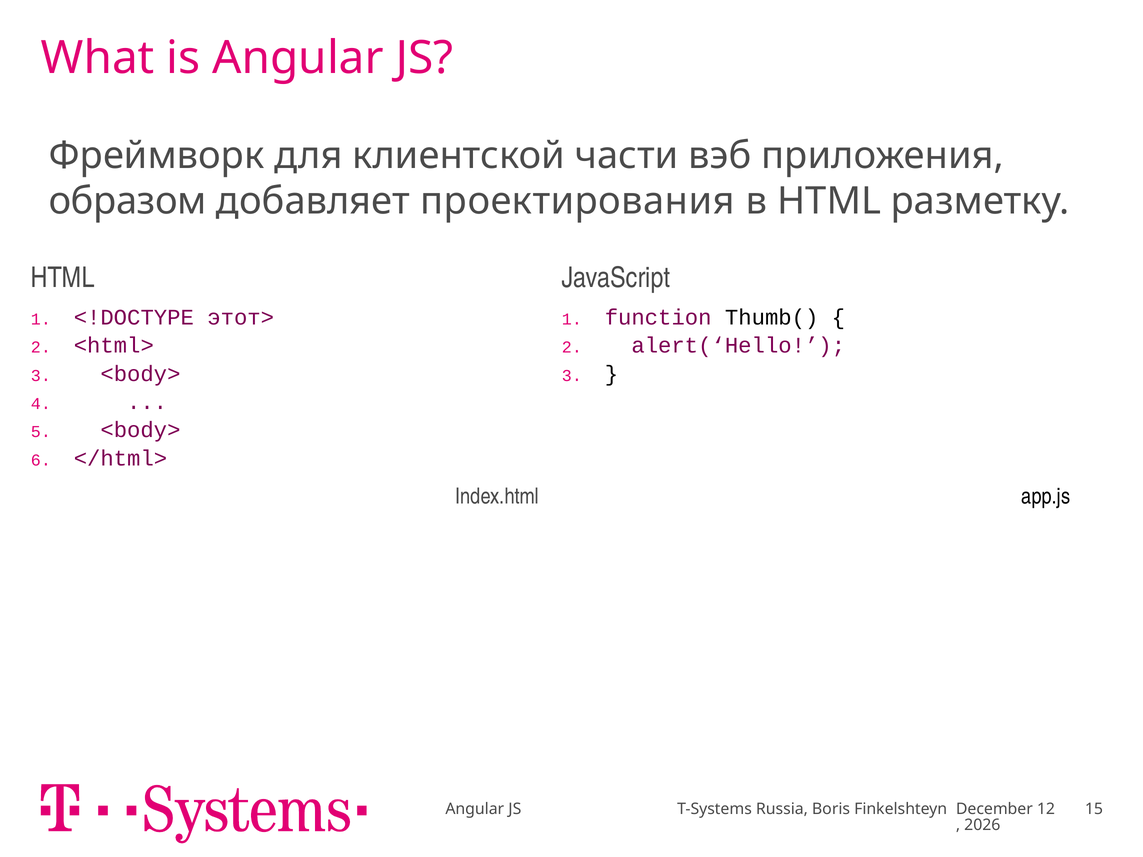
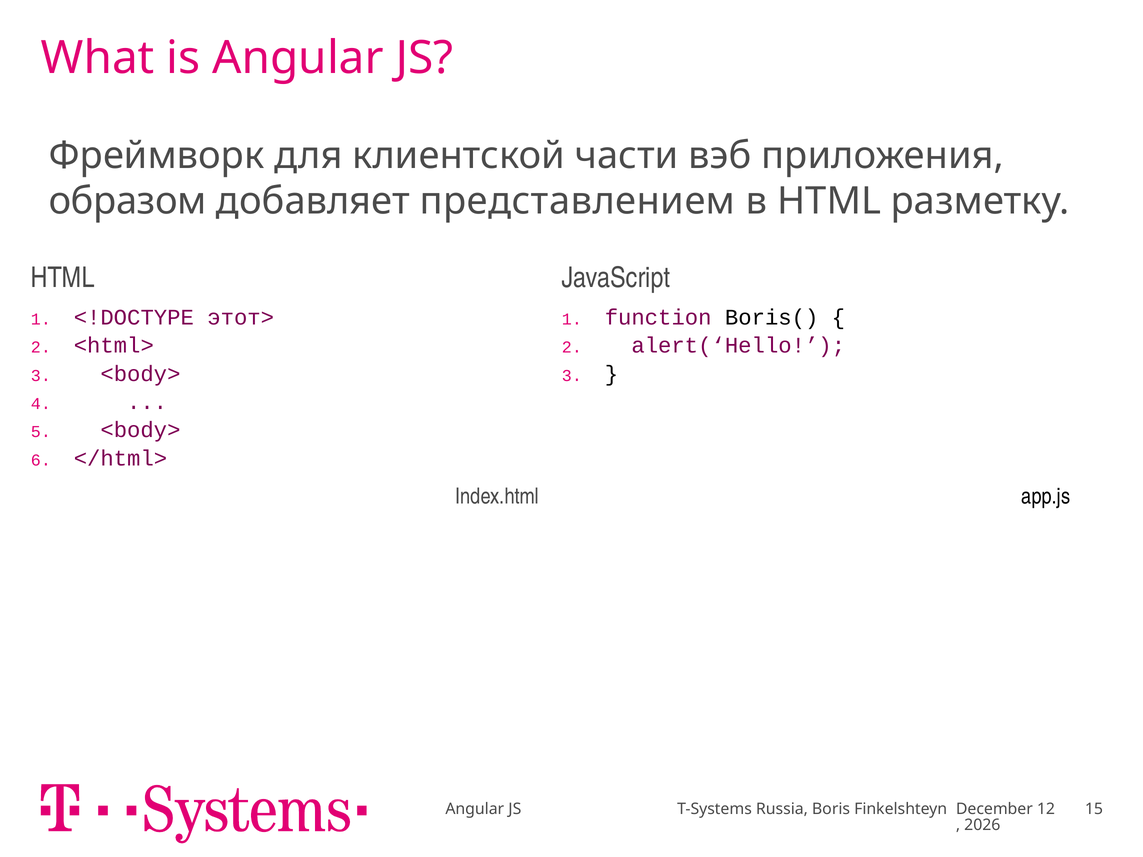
проектирования: проектирования -> представлением (578, 201)
Thumb(: Thumb( -> Boris( (772, 318)
